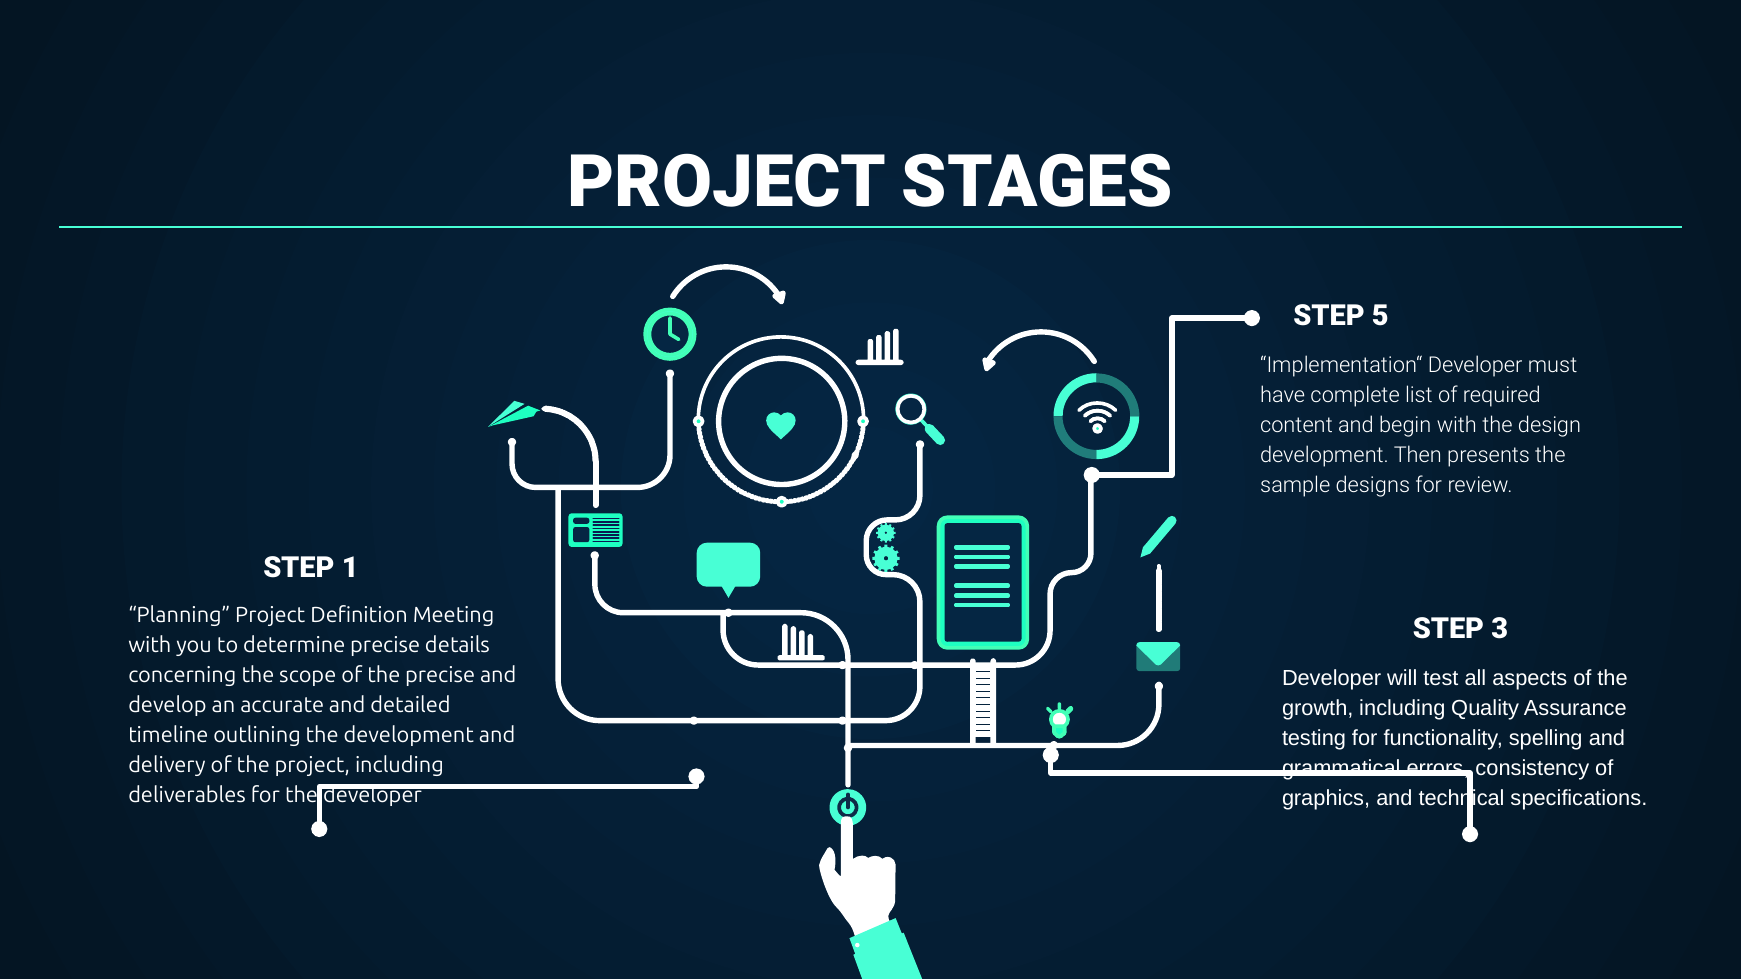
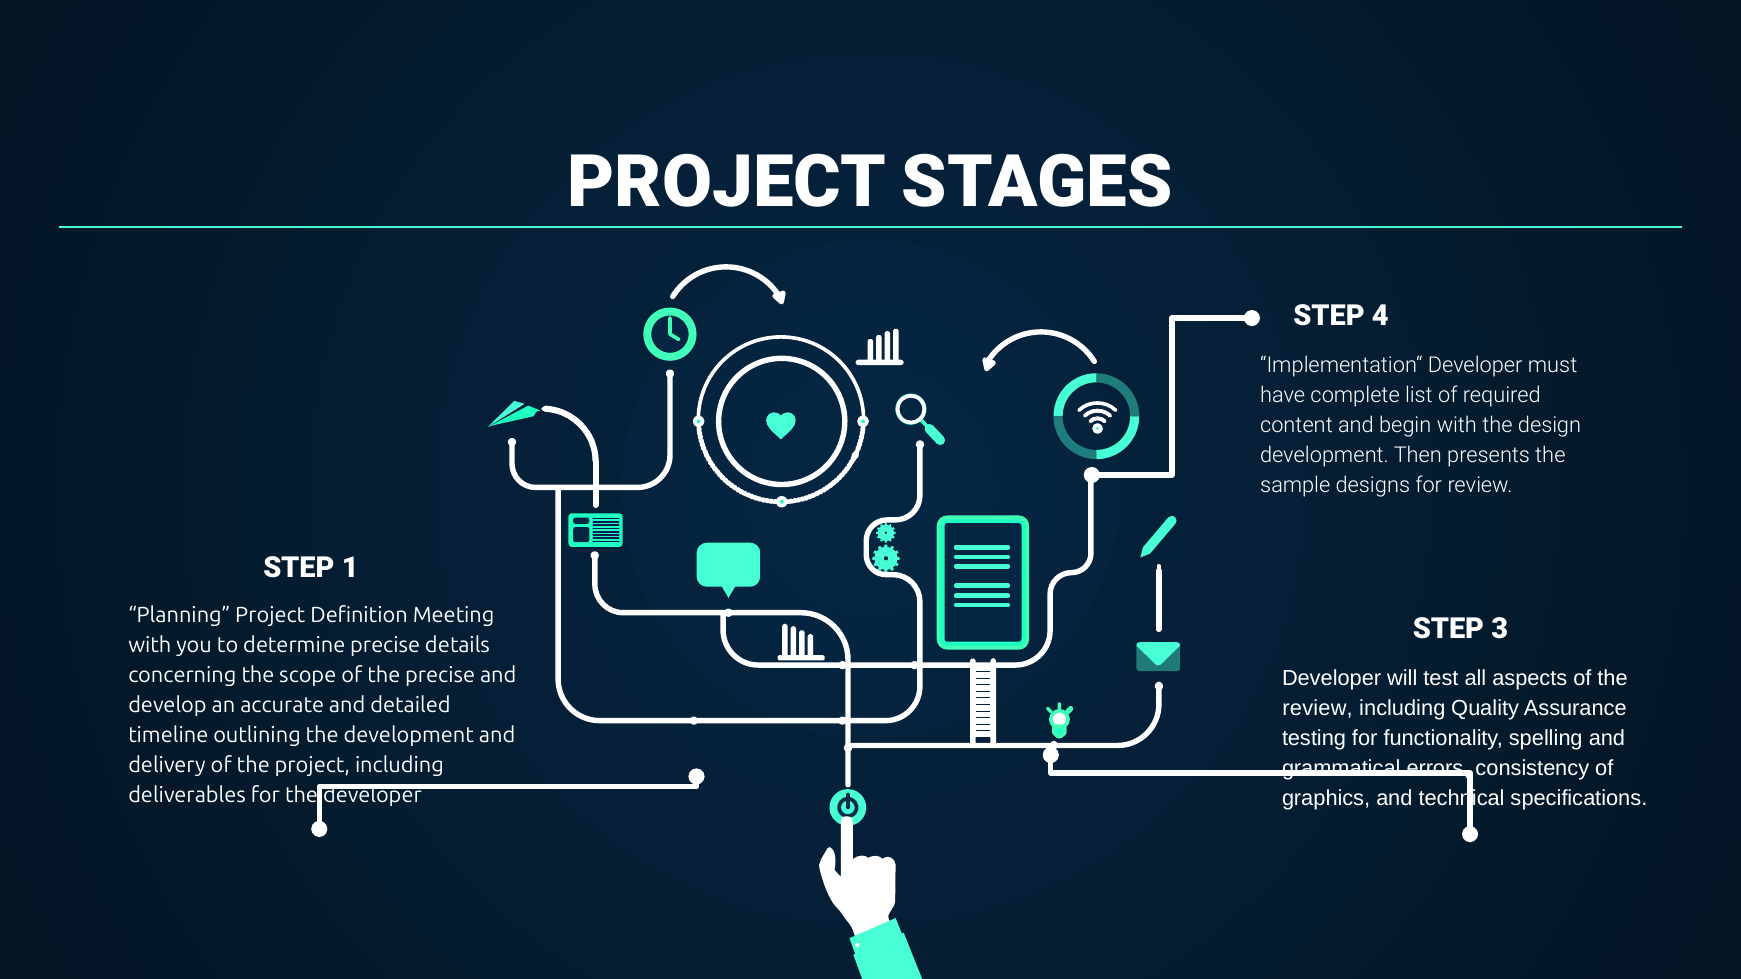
5: 5 -> 4 (1380, 316)
growth: growth -> review (1318, 708)
